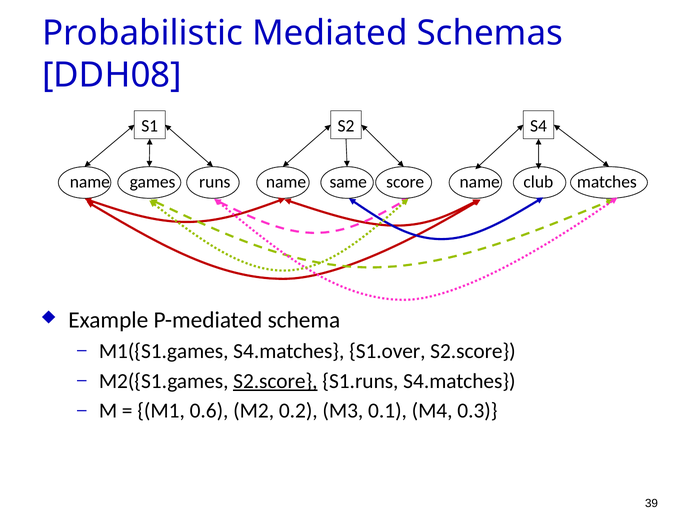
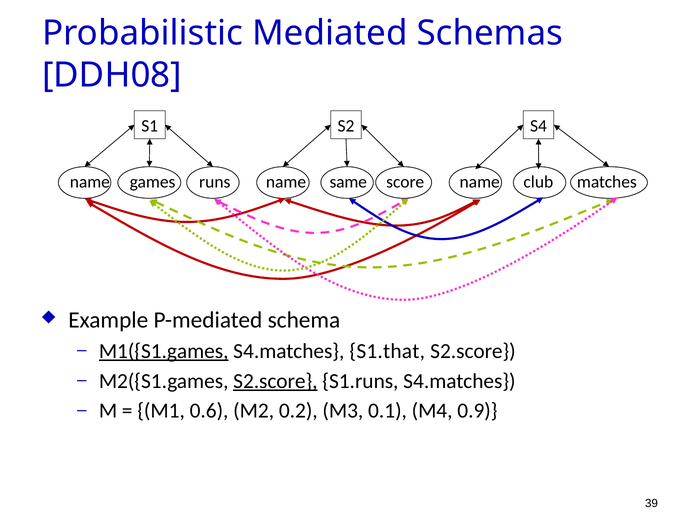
M1({S1.games underline: none -> present (164, 351)
S1.over: S1.over -> S1.that (387, 351)
0.3: 0.3 -> 0.9 (477, 411)
